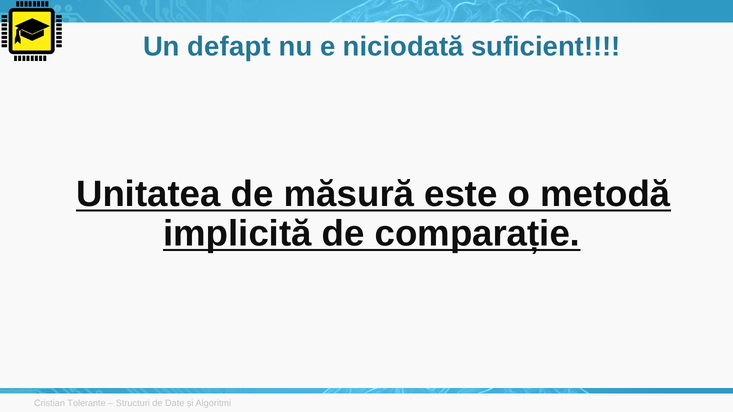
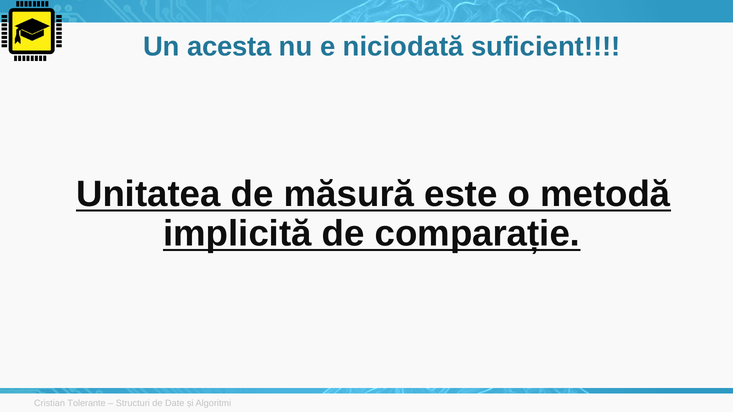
defapt: defapt -> acesta (229, 47)
